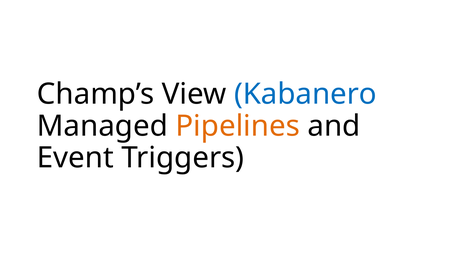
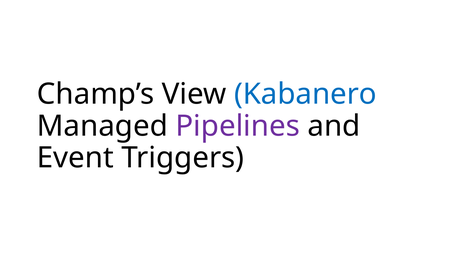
Pipelines colour: orange -> purple (238, 126)
